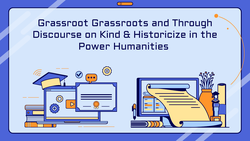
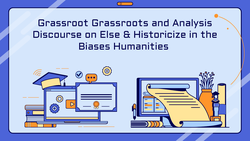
Through: Through -> Analysis (192, 23)
Kind: Kind -> Else (110, 35)
Power: Power -> Biases (94, 46)
